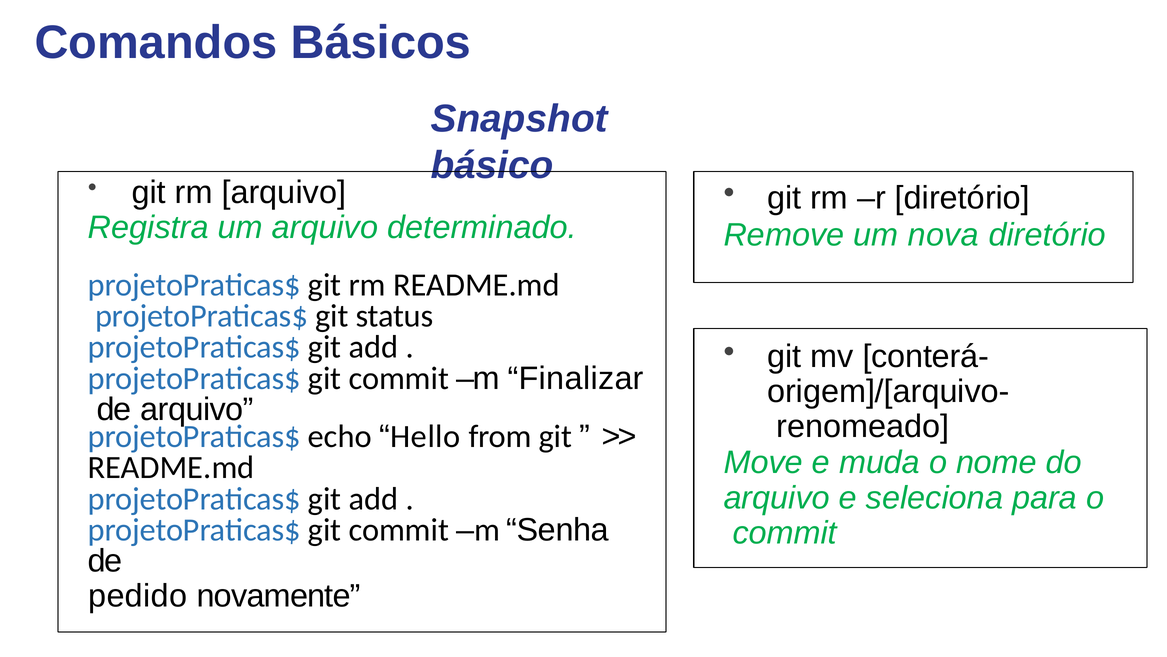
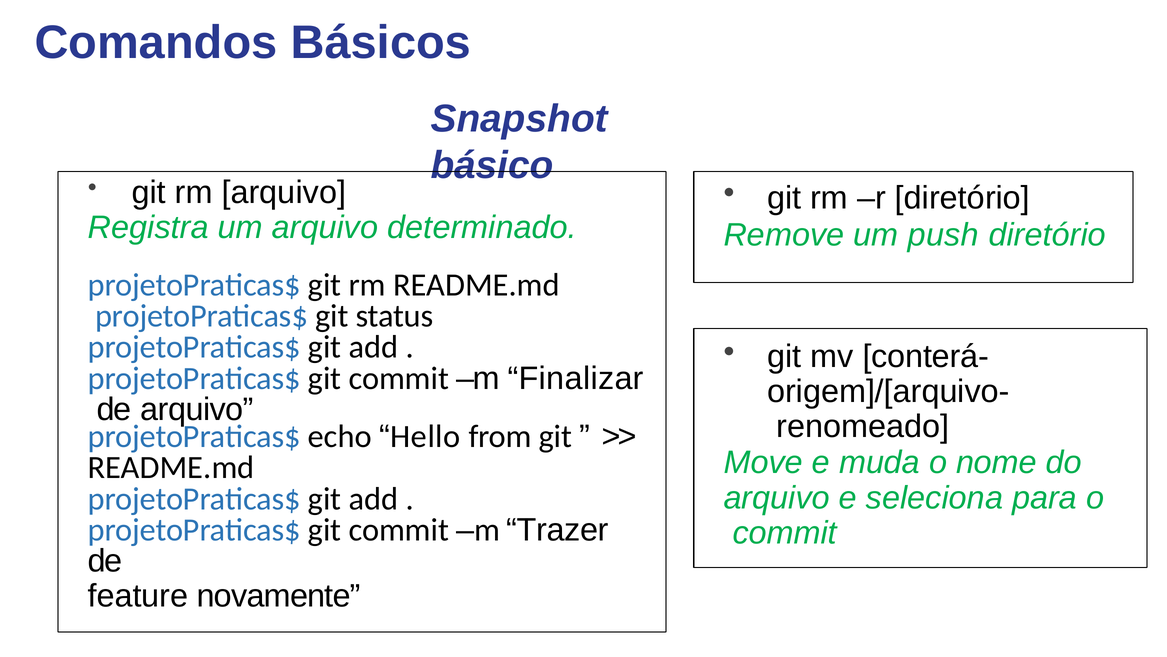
nova: nova -> push (943, 235)
Senha: Senha -> Trazer (558, 530)
pedido: pedido -> feature (138, 596)
